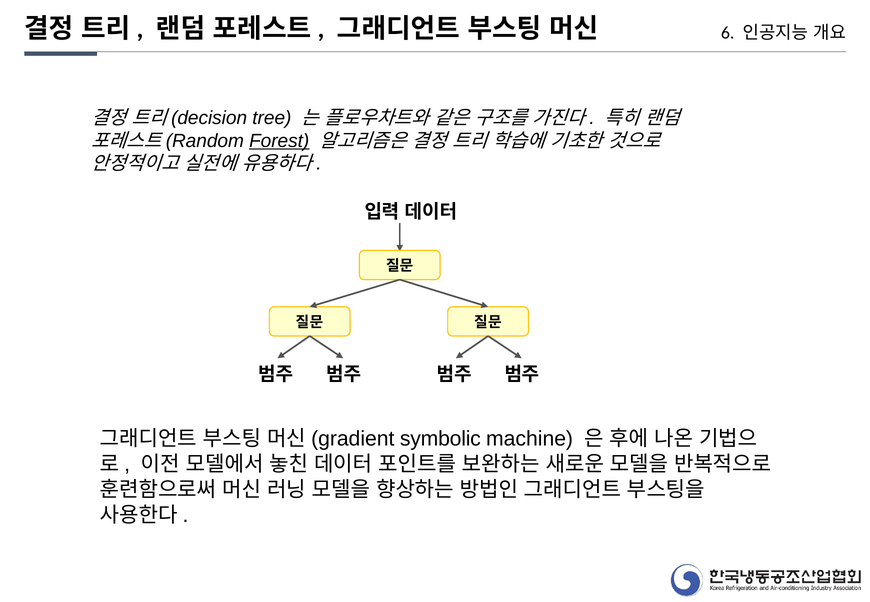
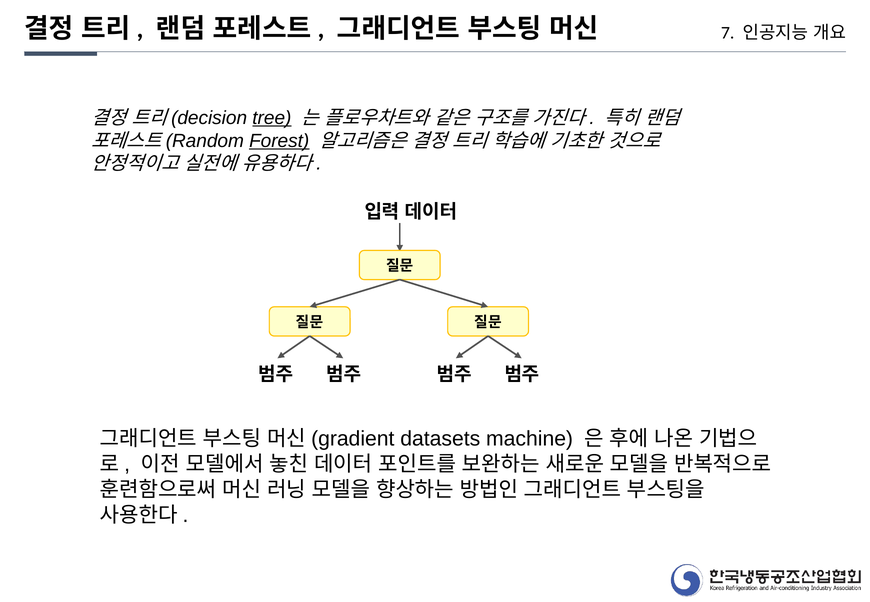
6: 6 -> 7 (728, 33)
tree underline: none -> present (272, 118)
symbolic: symbolic -> datasets (440, 439)
